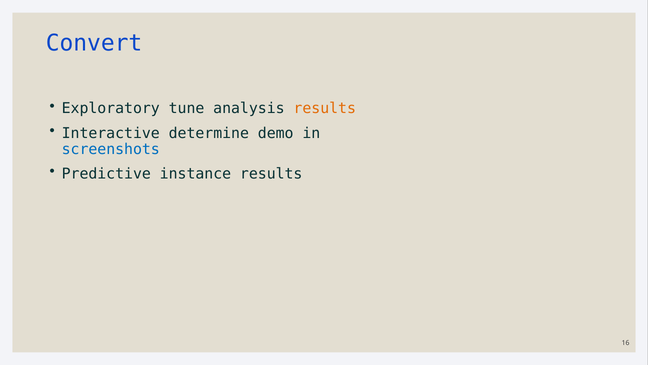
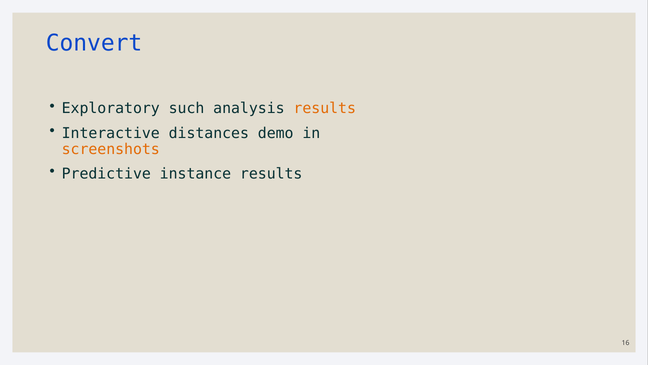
tune: tune -> such (187, 108)
determine: determine -> distances (209, 133)
screenshots colour: blue -> orange (111, 149)
